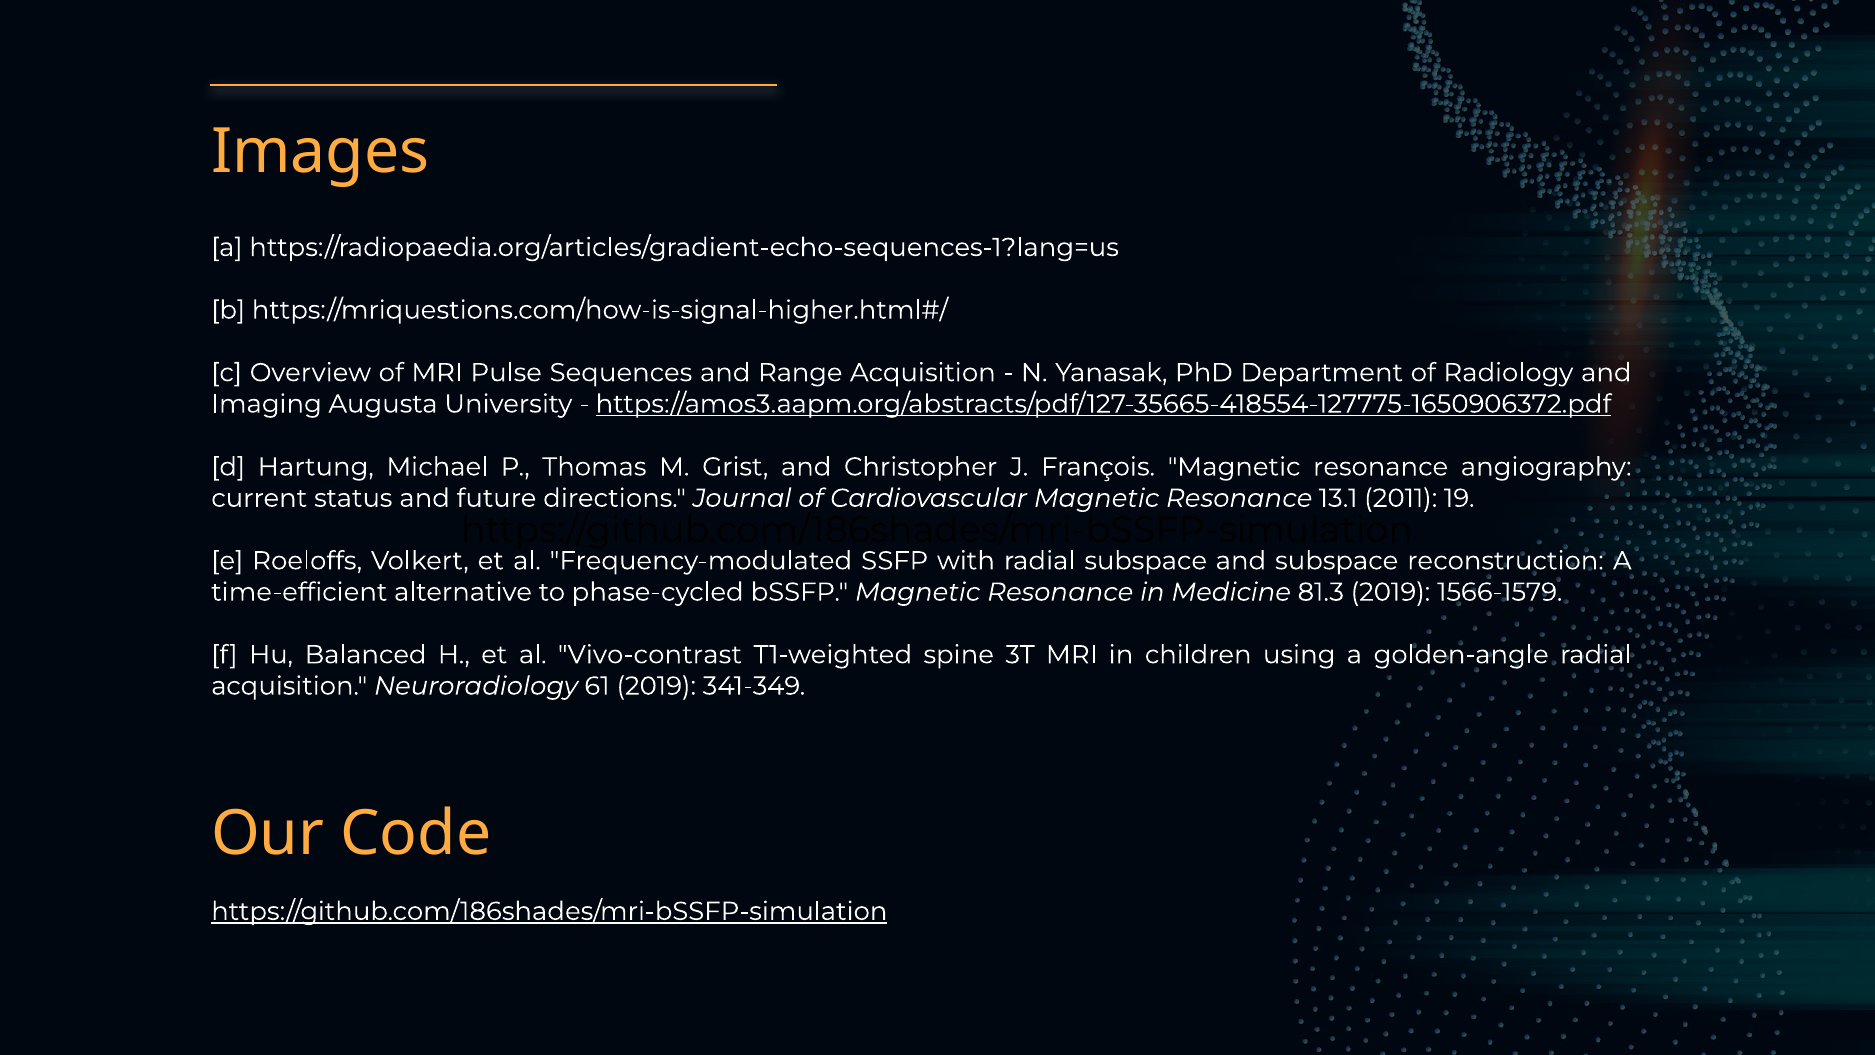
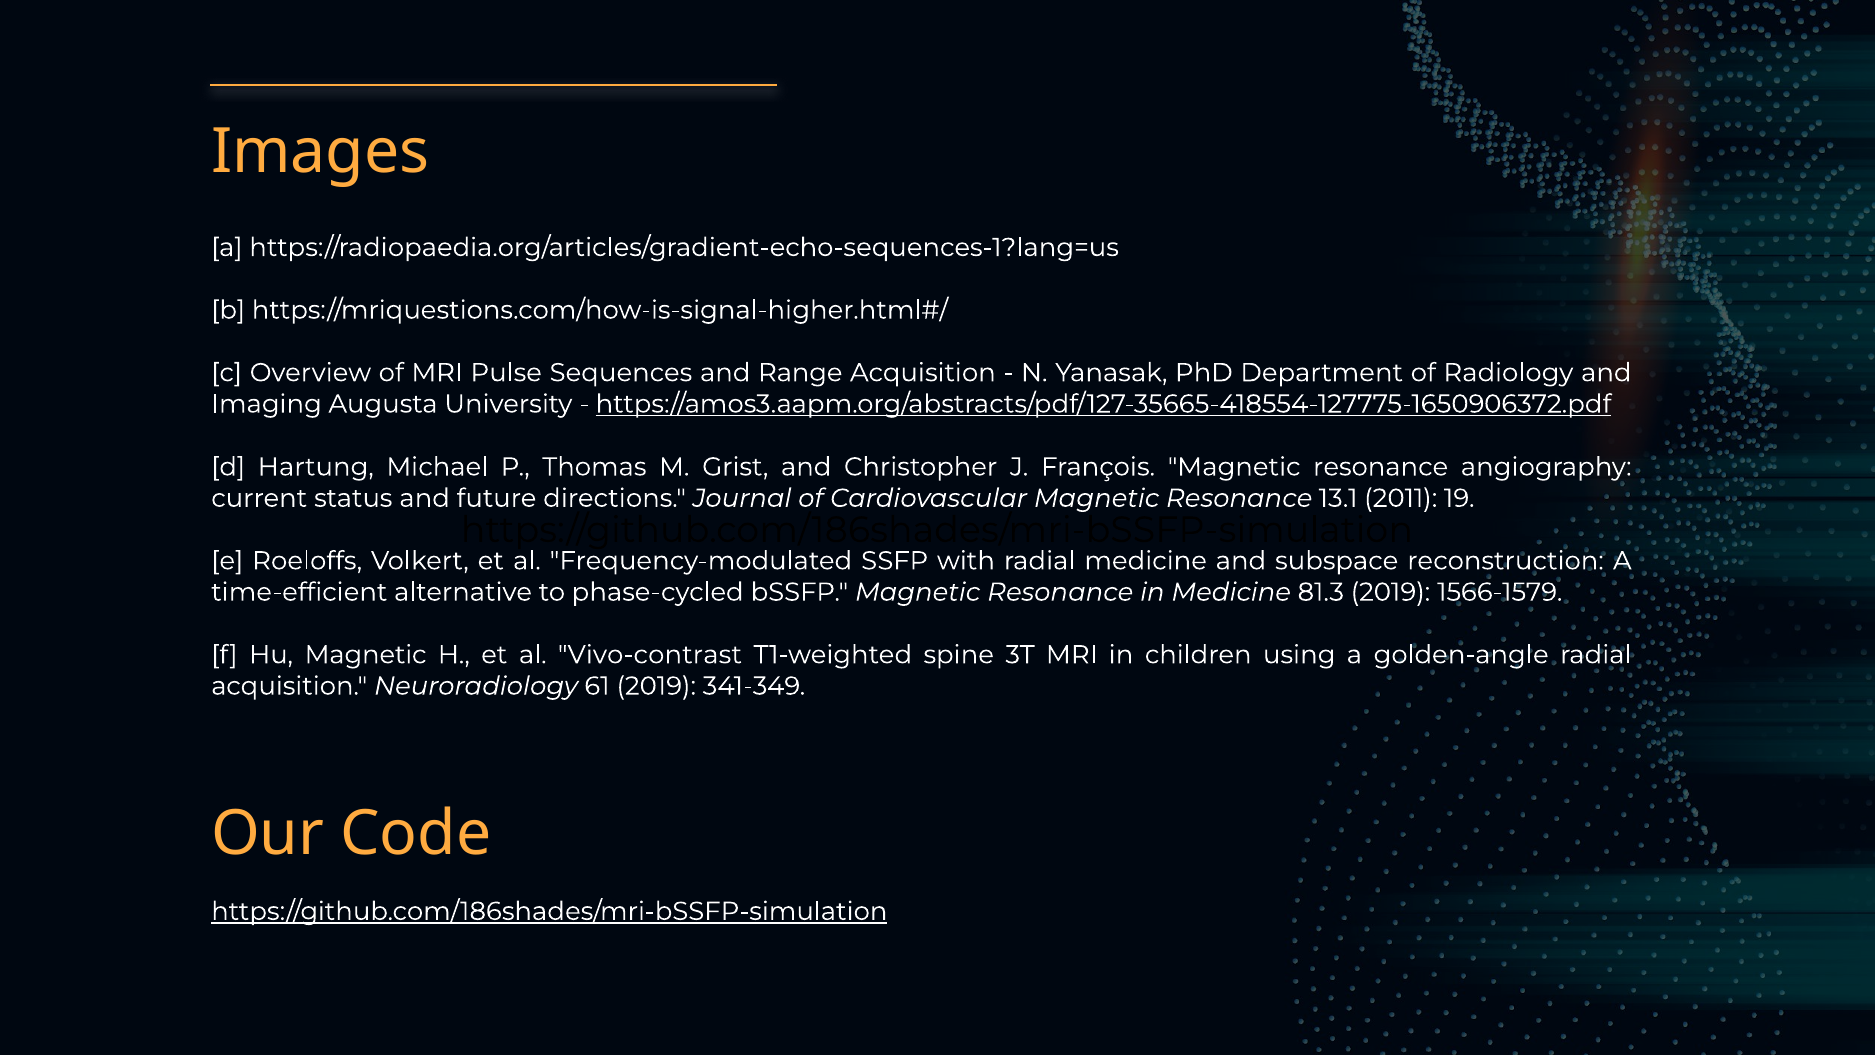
radial subspace: subspace -> medicine (1146, 561)
Hu Balanced: Balanced -> Magnetic (366, 655)
